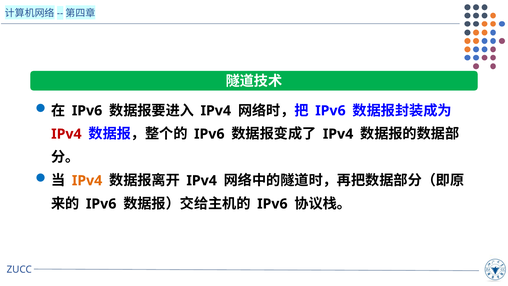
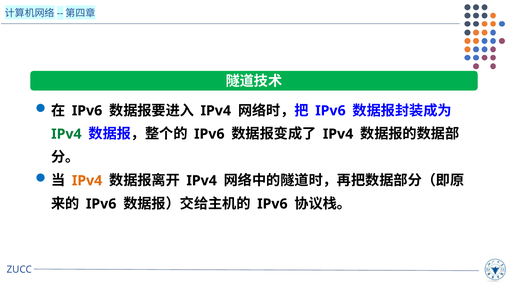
IPv4 colour: red -> green (66, 134)
